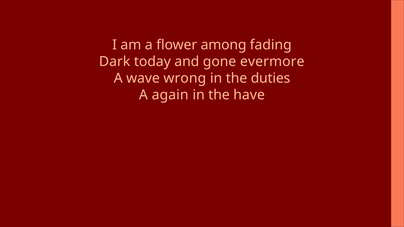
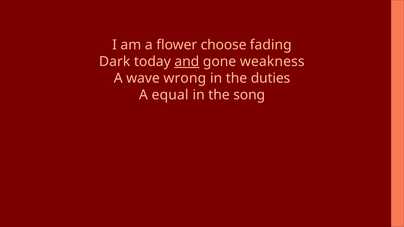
among: among -> choose (224, 45)
and underline: none -> present (187, 62)
evermore: evermore -> weakness (272, 62)
again: again -> equal (170, 95)
have: have -> song (249, 95)
